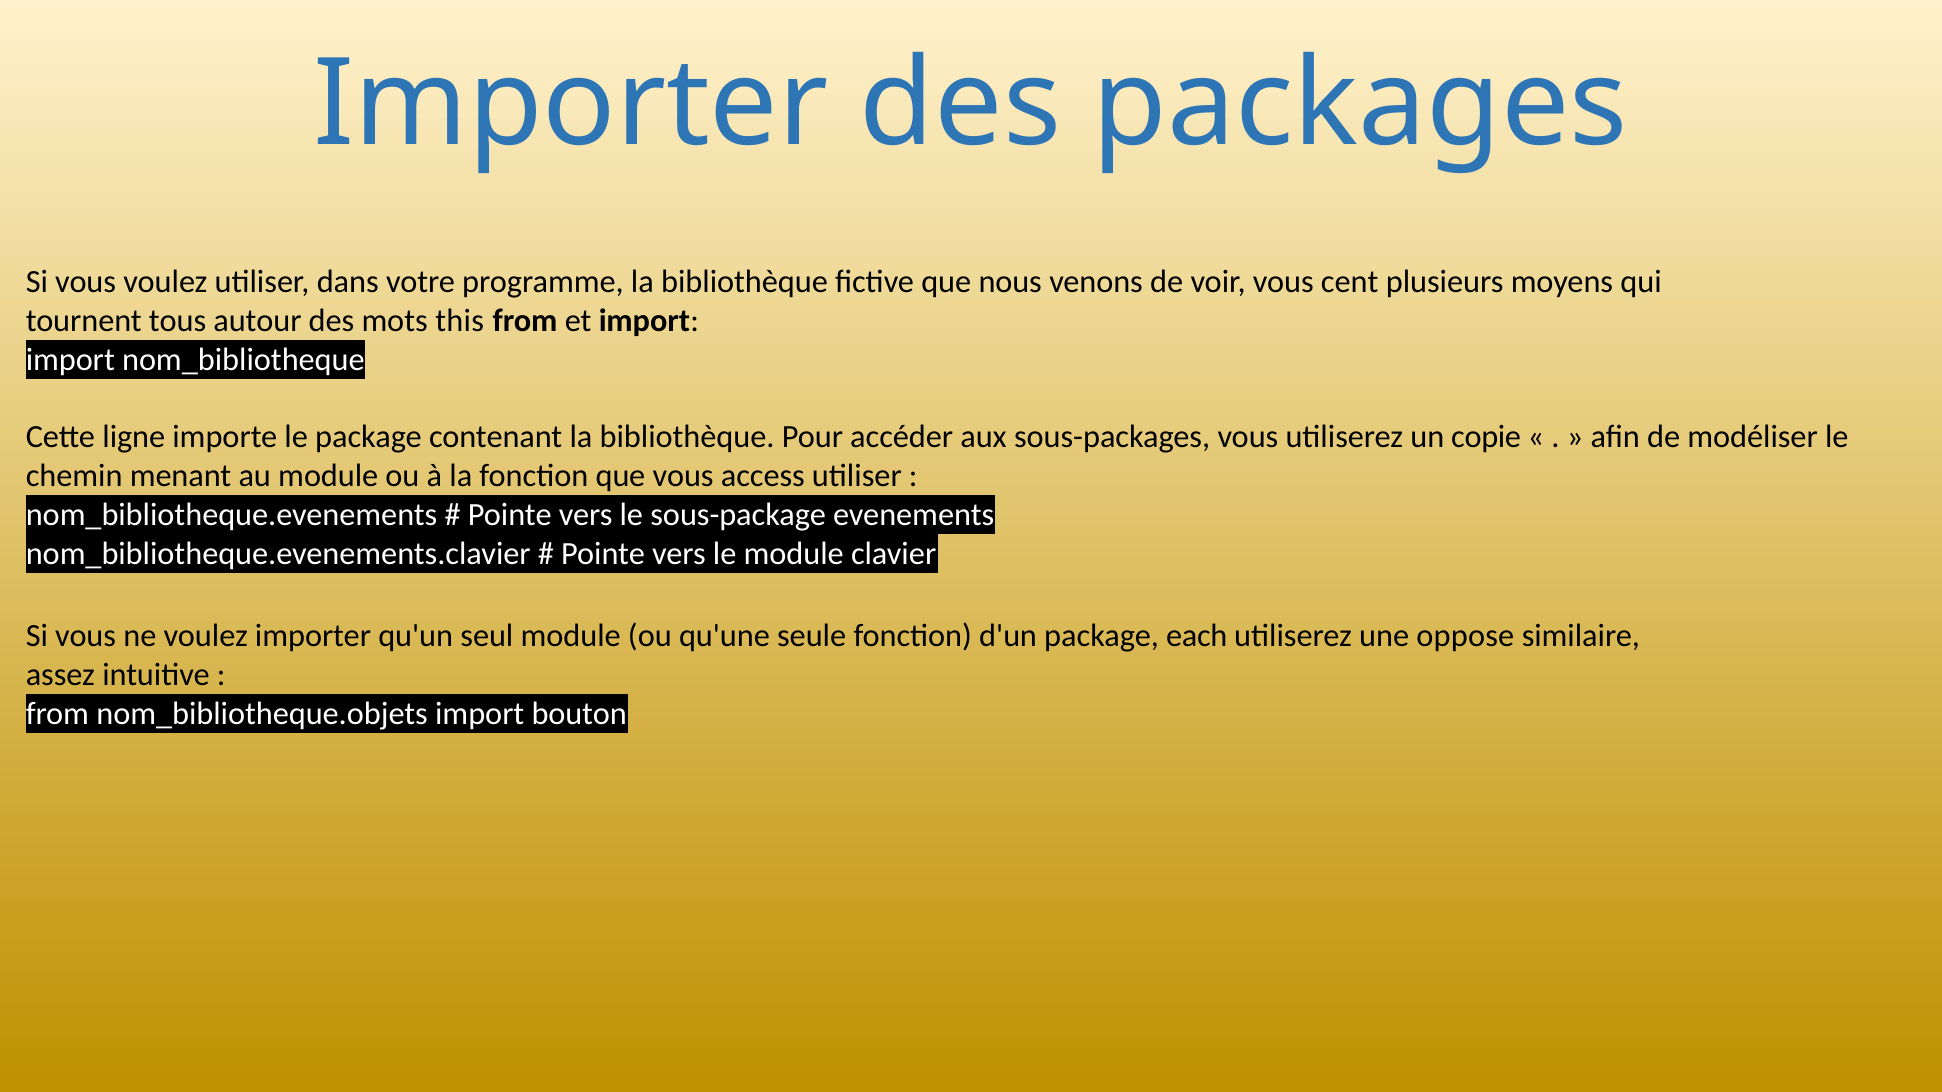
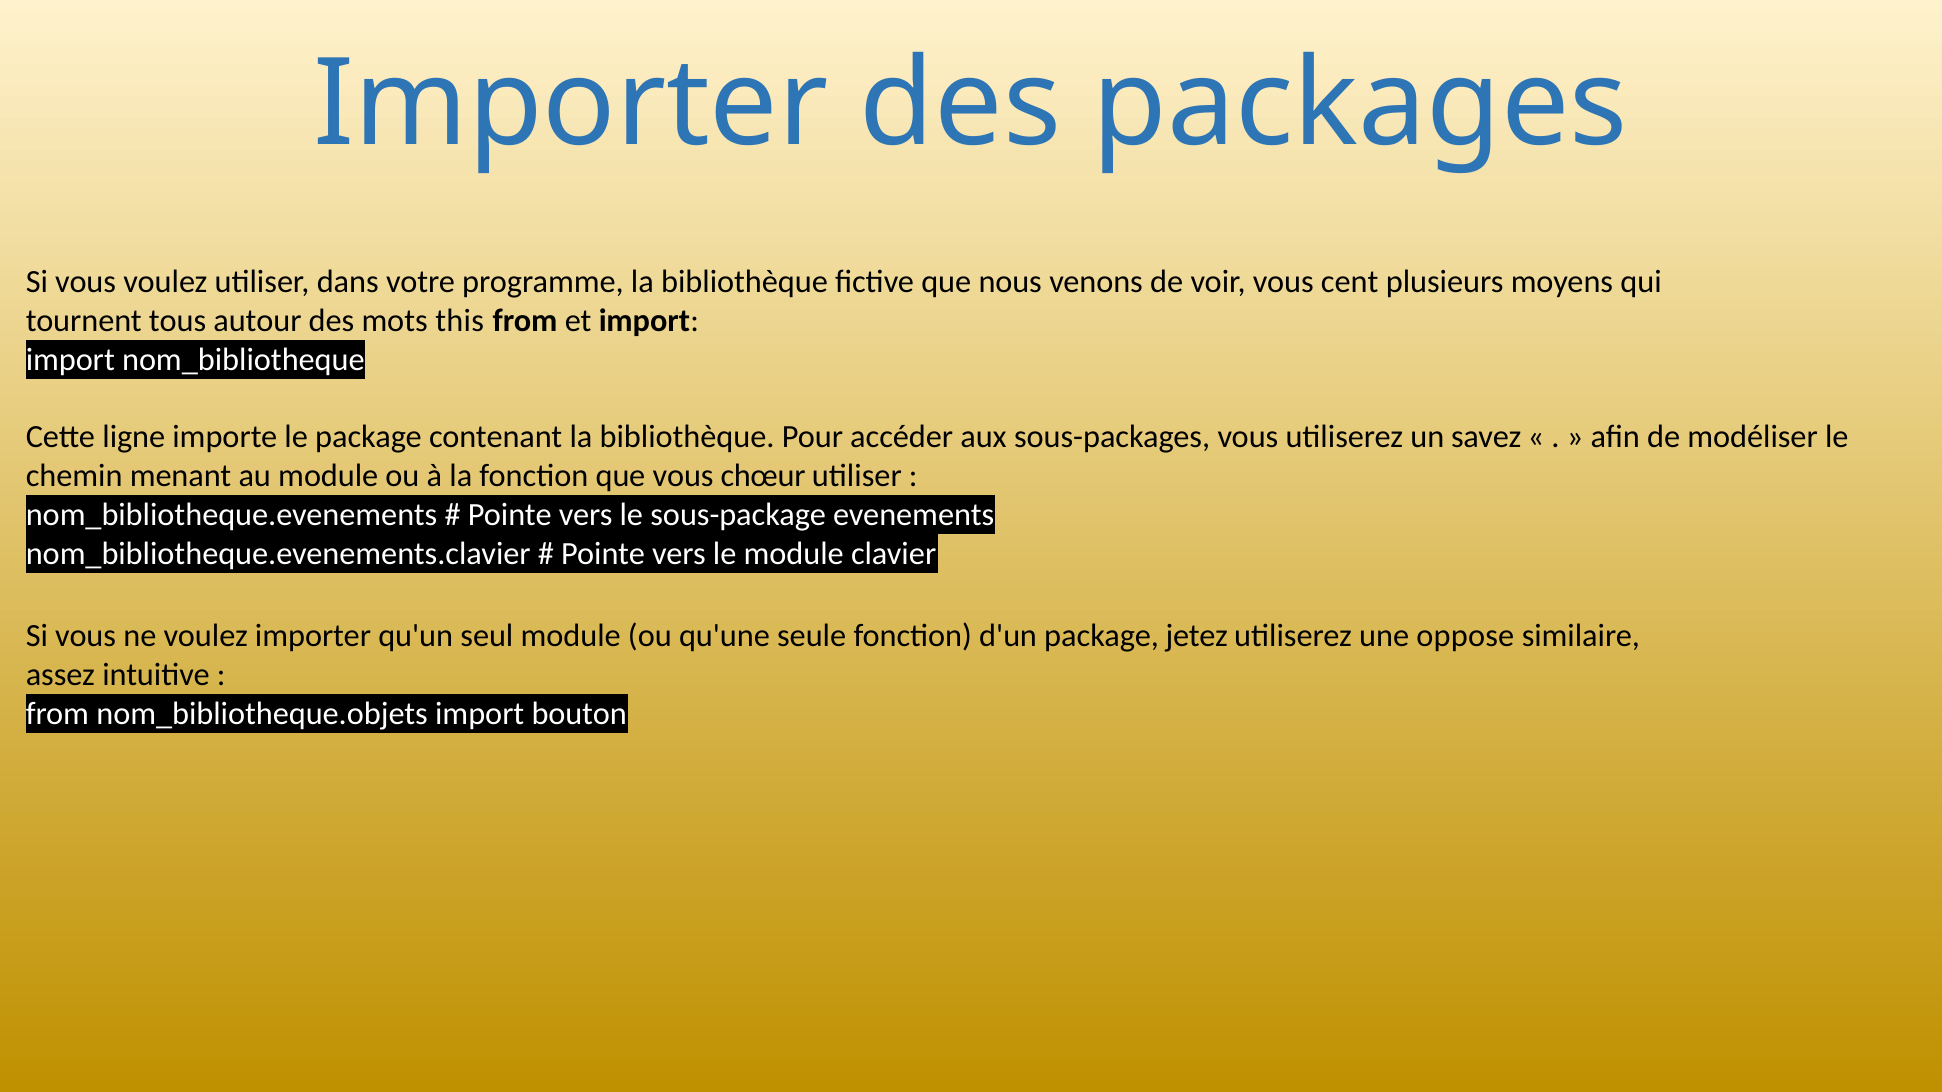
copie: copie -> savez (1486, 437)
access: access -> chœur (763, 476)
each: each -> jetez (1197, 636)
